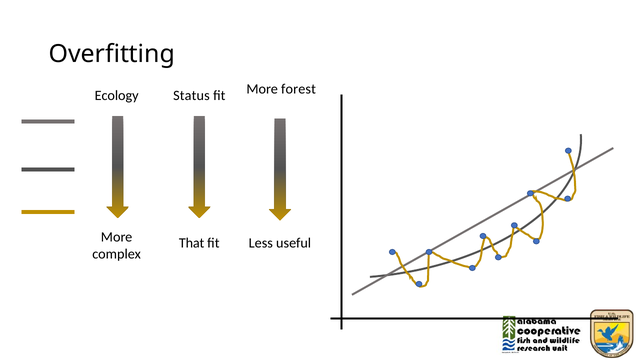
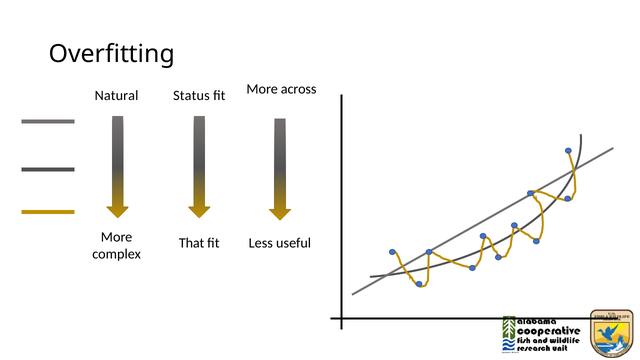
forest: forest -> across (299, 89)
Ecology: Ecology -> Natural (117, 96)
